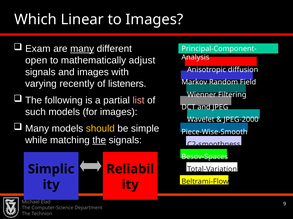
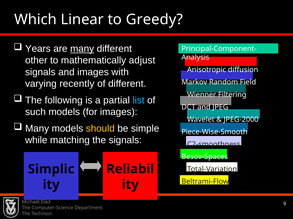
to Images: Images -> Greedy (154, 20)
Exam: Exam -> Years (38, 49)
open: open -> other (36, 61)
of listeners: listeners -> different (127, 84)
list colour: pink -> light blue (139, 101)
the underline: present -> none (99, 141)
